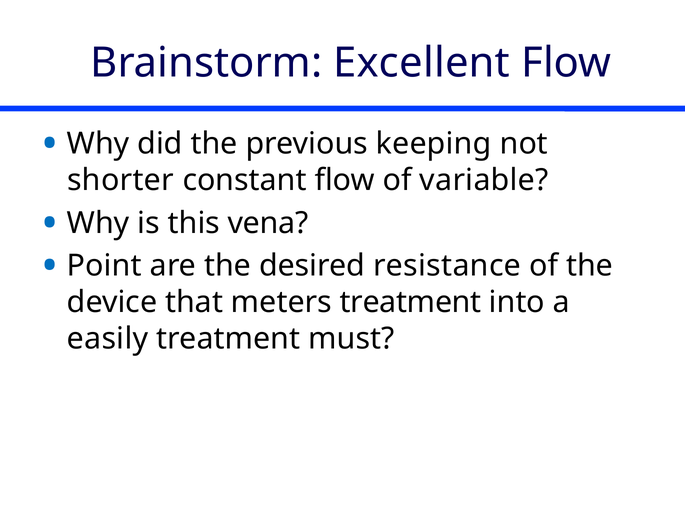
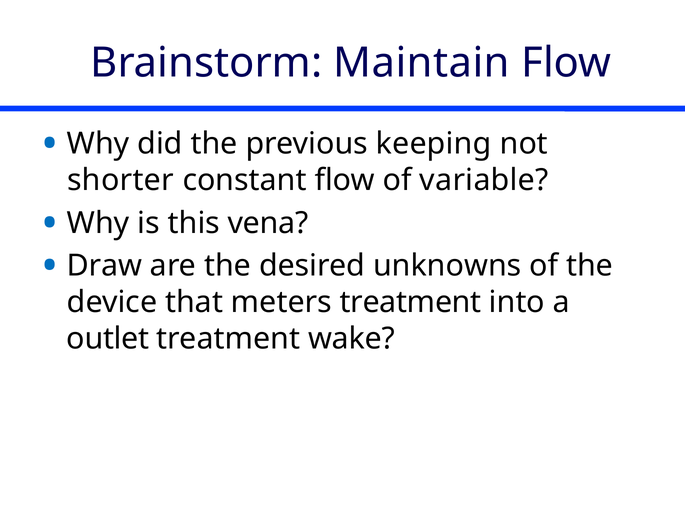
Excellent: Excellent -> Maintain (421, 63)
Point: Point -> Draw (104, 266)
resistance: resistance -> unknowns (447, 266)
easily: easily -> outlet (108, 339)
must: must -> wake (352, 339)
